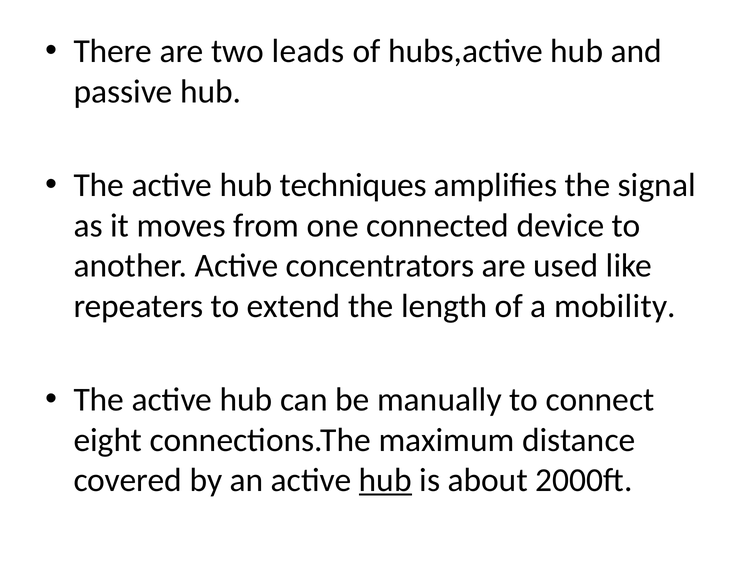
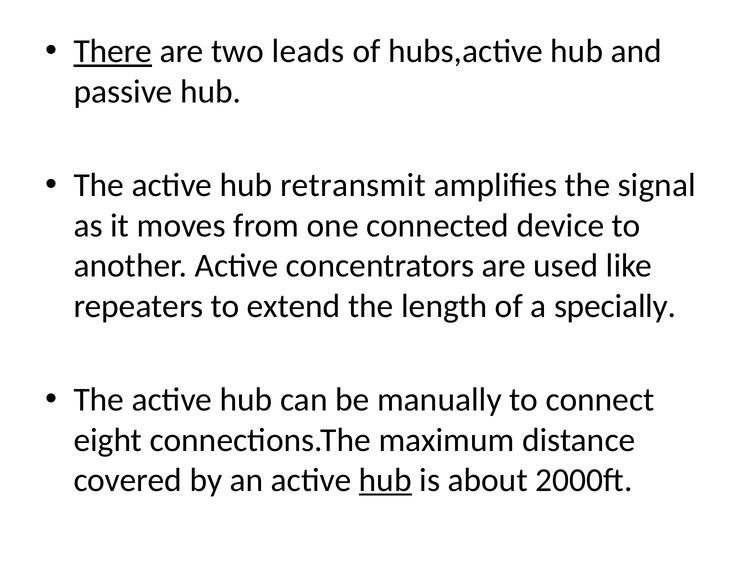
There underline: none -> present (113, 51)
techniques: techniques -> retransmit (353, 186)
mobility: mobility -> specially (615, 306)
